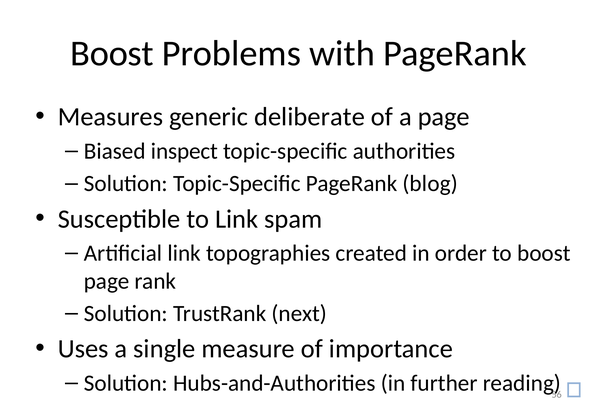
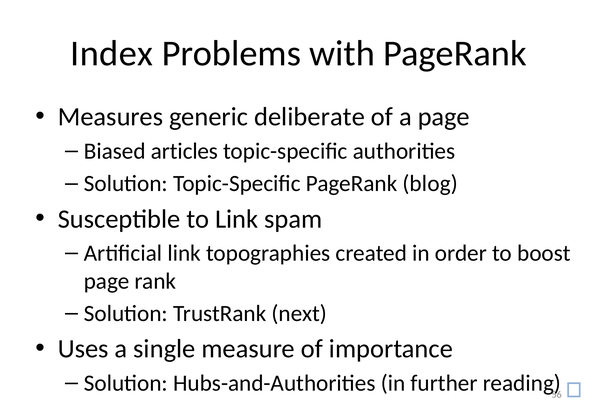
Boost: Boost -> Index (112, 54)
inspect: inspect -> articles (184, 151)
